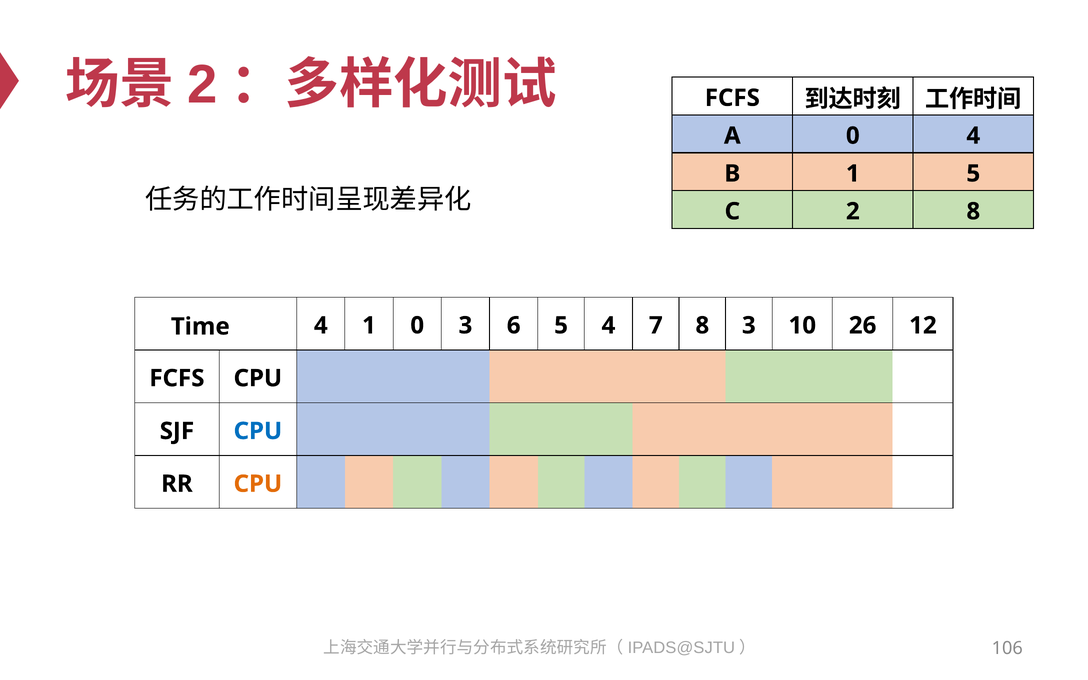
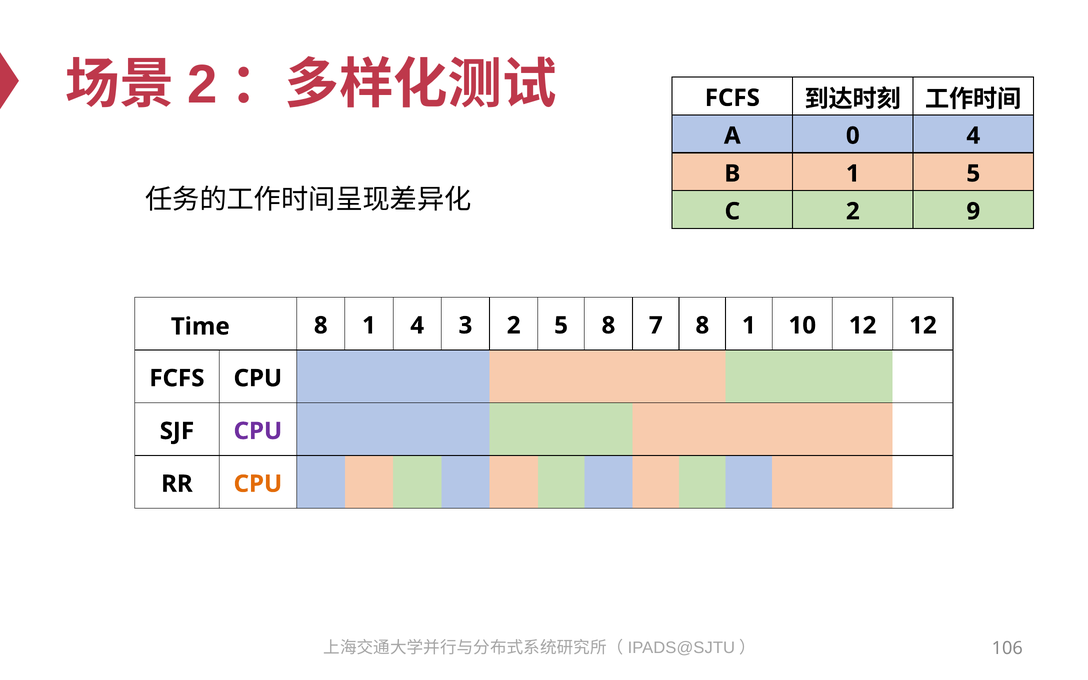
2 8: 8 -> 9 (973, 211)
Time 4: 4 -> 8 (321, 325)
1 0: 0 -> 4 (417, 325)
3 6: 6 -> 2 (514, 325)
5 4: 4 -> 8 (608, 325)
7 8 3: 3 -> 1 (749, 325)
10 26: 26 -> 12 (863, 325)
CPU colour: blue -> purple (258, 431)
